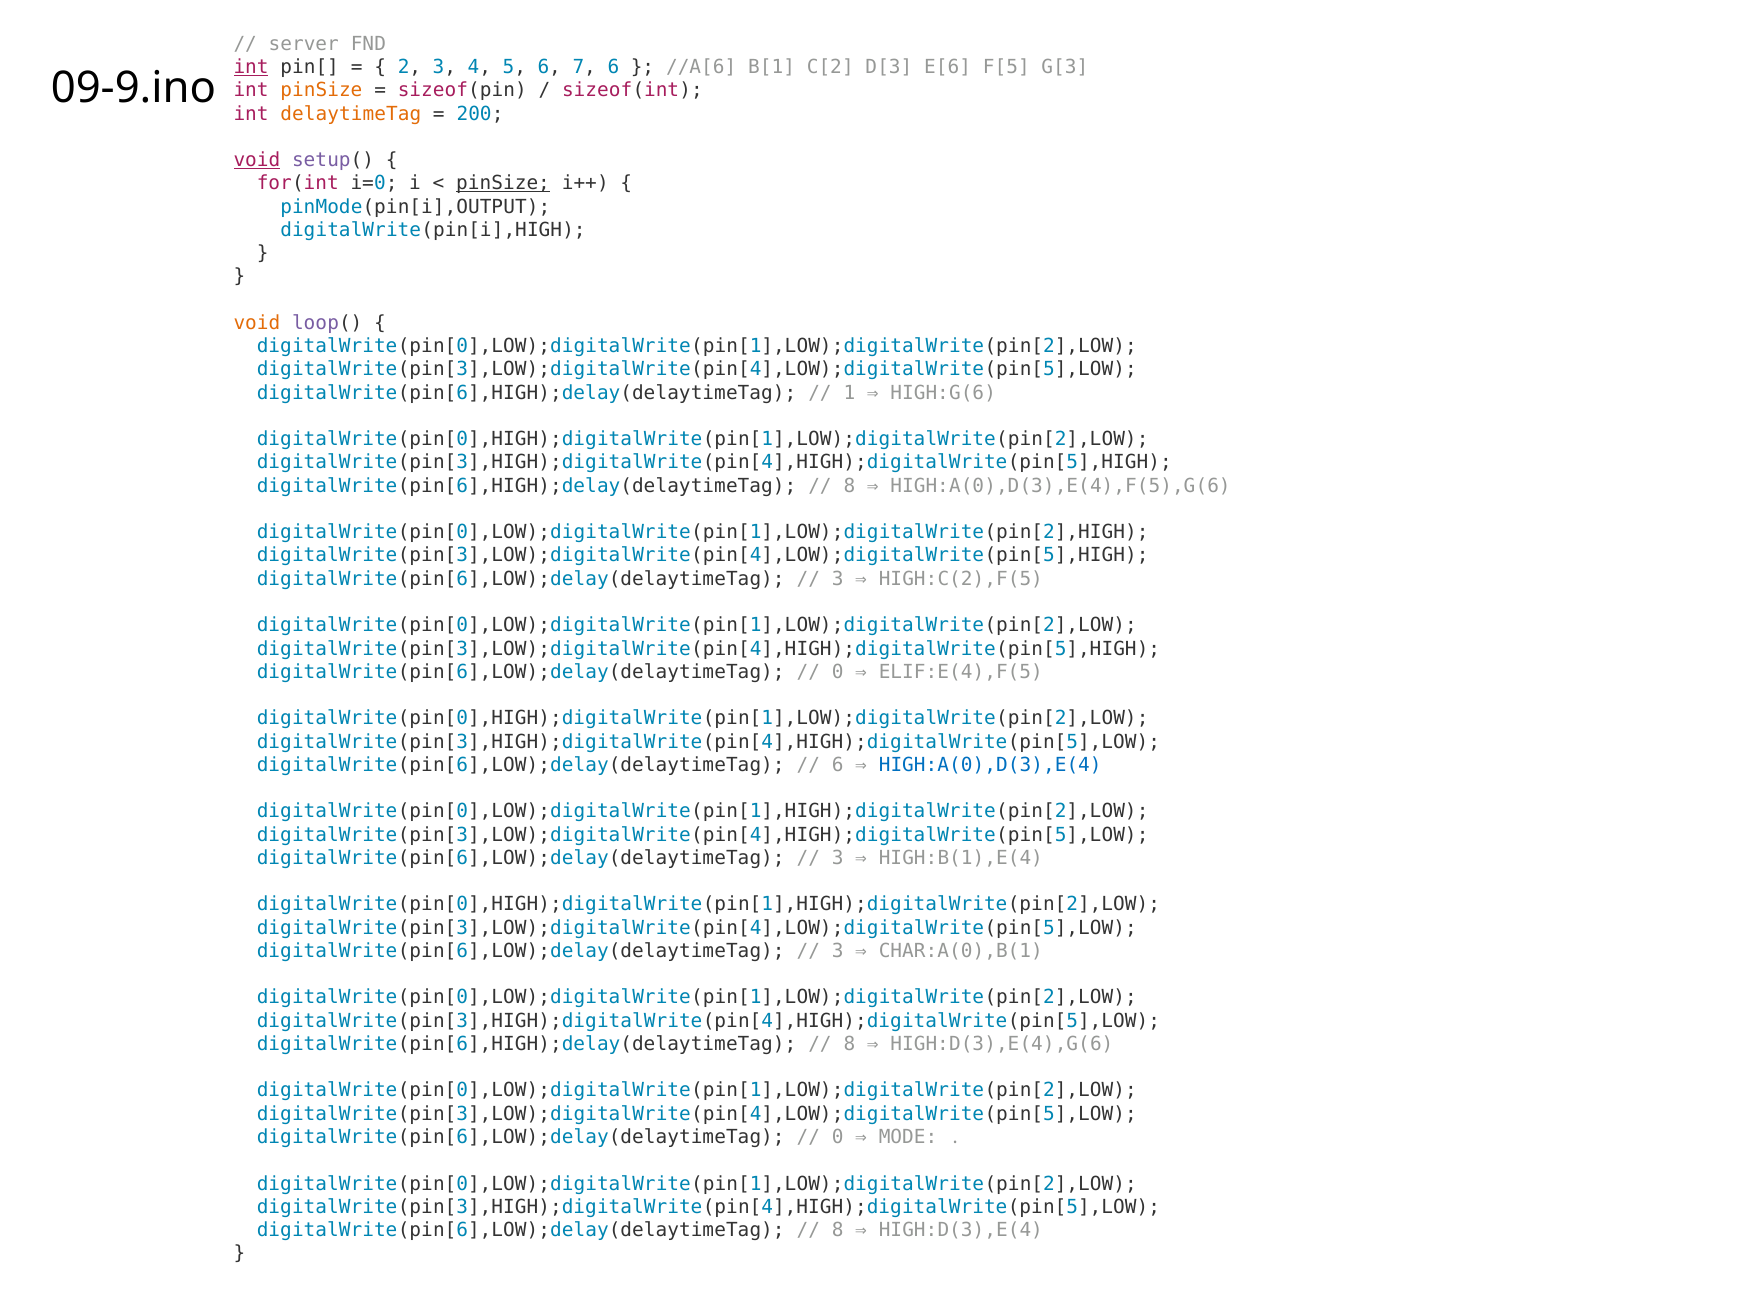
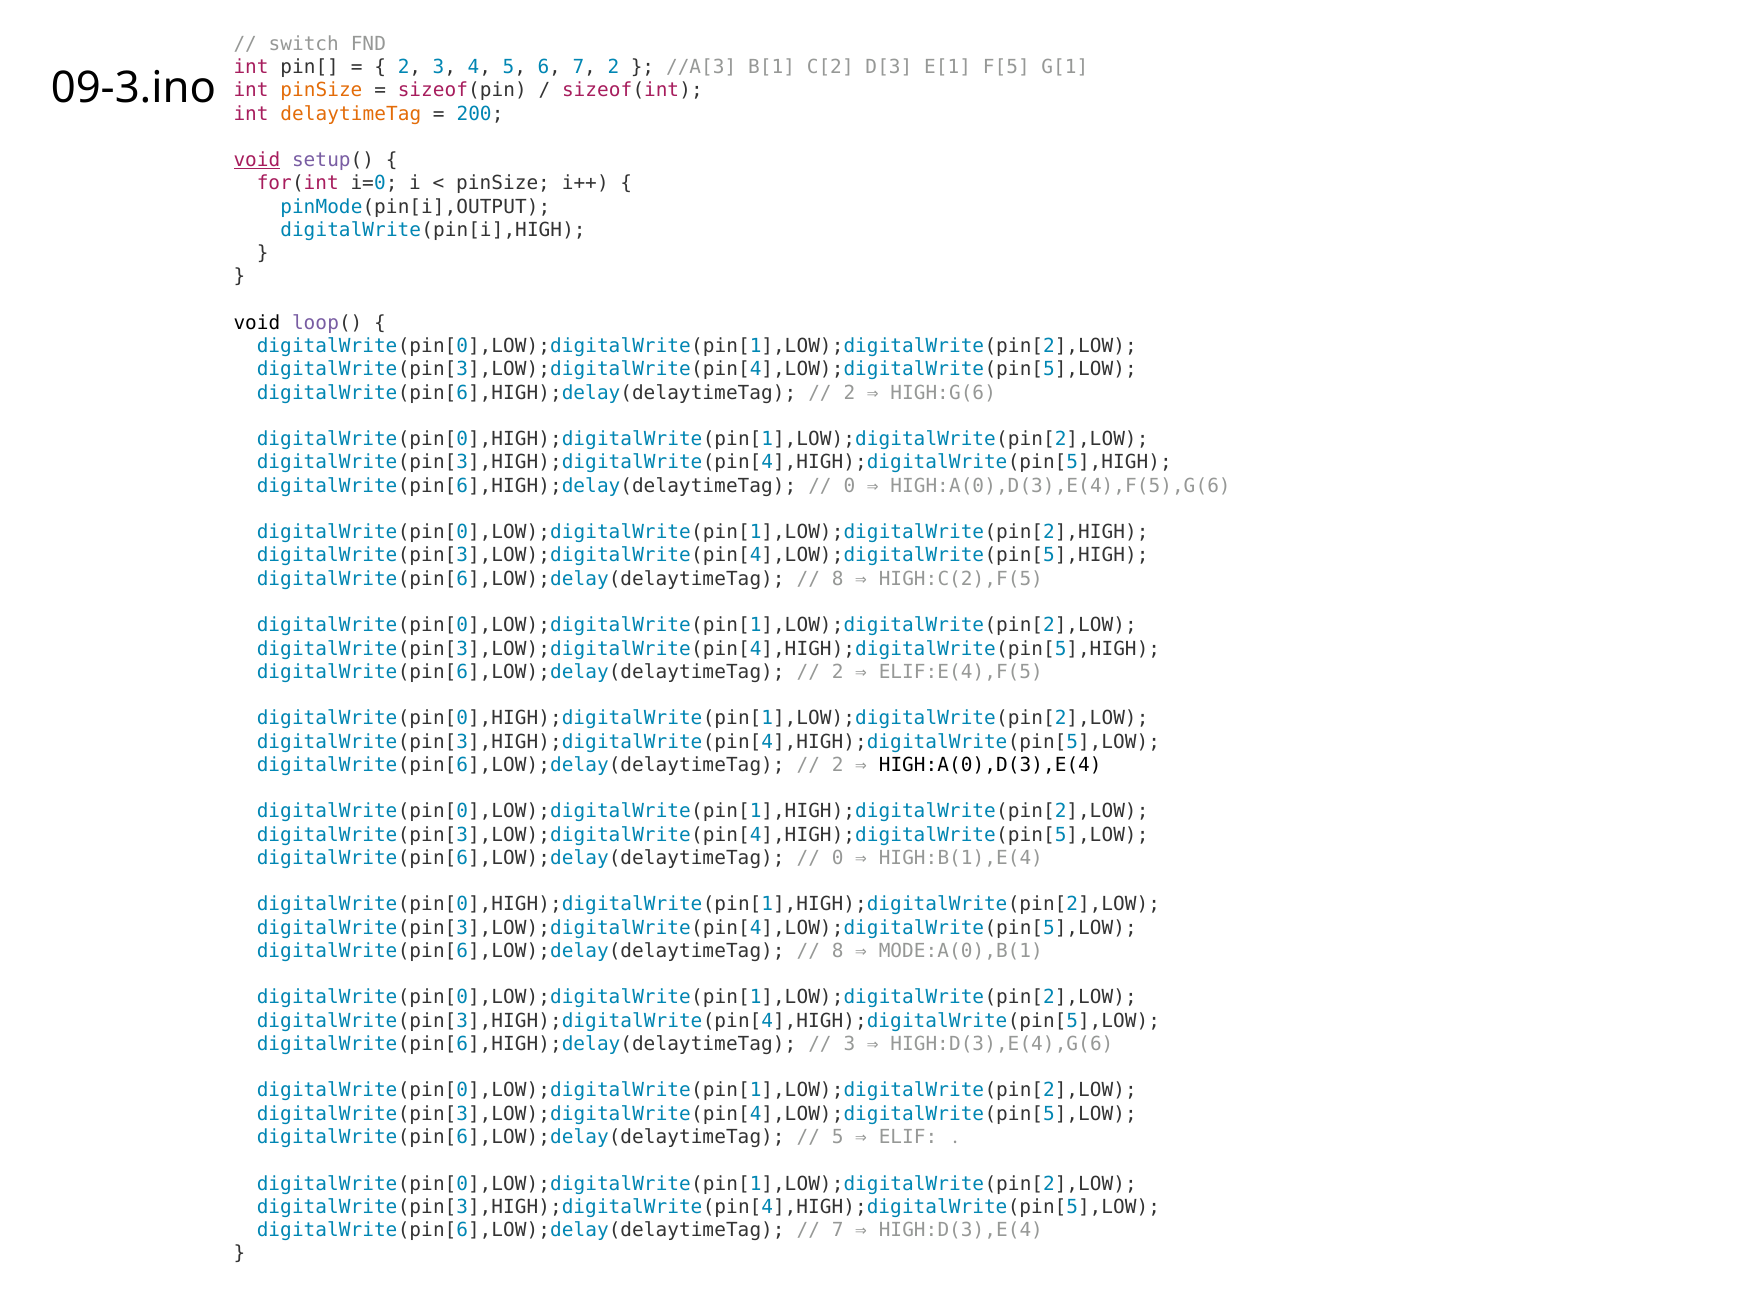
server: server -> switch (304, 44)
int underline: present -> none (251, 67)
7 6: 6 -> 2 (613, 67)
//A[6: //A[6 -> //A[3 (701, 67)
E[6: E[6 -> E[1 (948, 67)
G[3: G[3 -> G[1 (1065, 67)
09-9.ino: 09-9.ino -> 09-3.ino (133, 88)
pinSize underline: present -> none (503, 183)
void colour: orange -> black (257, 323)
1: 1 -> 2 (849, 393)
8: 8 -> 0 (849, 486)
3: 3 -> 8 (838, 579)
0: 0 -> 2 (838, 672)
6: 6 -> 2 (838, 765)
HIGH:A(0),D(3),E(4 colour: blue -> black (990, 765)
3: 3 -> 0 (838, 858)
3: 3 -> 8 (838, 951)
CHAR:A(0),B(1: CHAR:A(0),B(1 -> MODE:A(0),B(1 (961, 951)
8: 8 -> 3 (849, 1044)
0: 0 -> 5 (838, 1137)
MODE: MODE -> ELIF (908, 1137)
8: 8 -> 7 (838, 1230)
